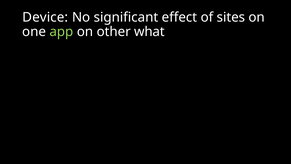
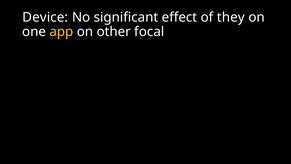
sites: sites -> they (231, 17)
app colour: light green -> yellow (61, 32)
what: what -> focal (149, 32)
